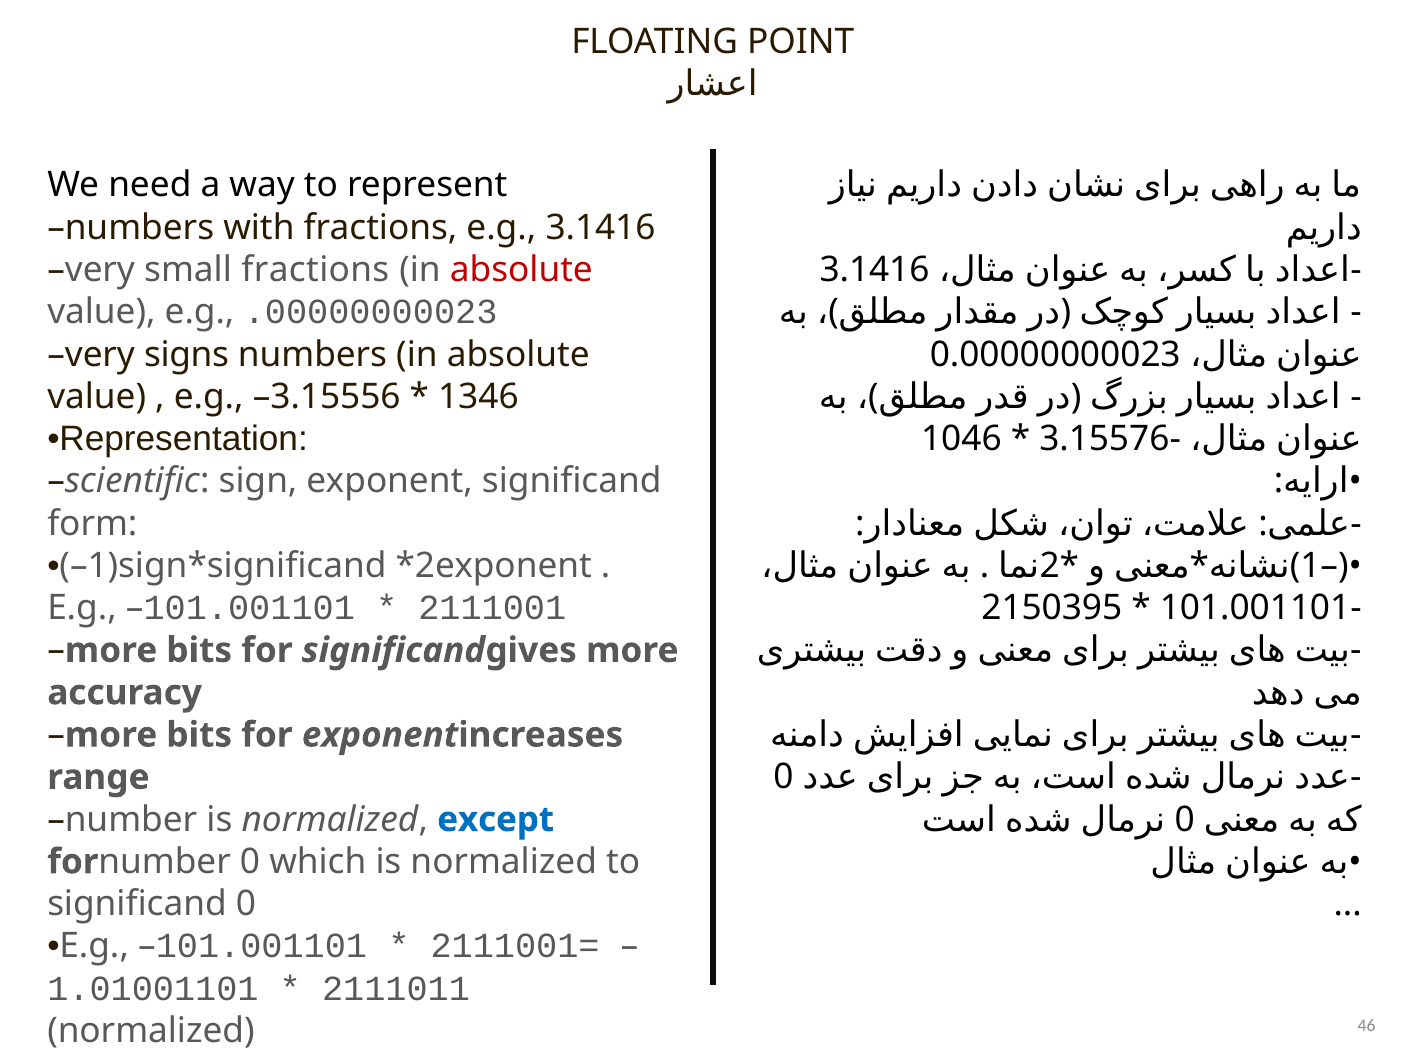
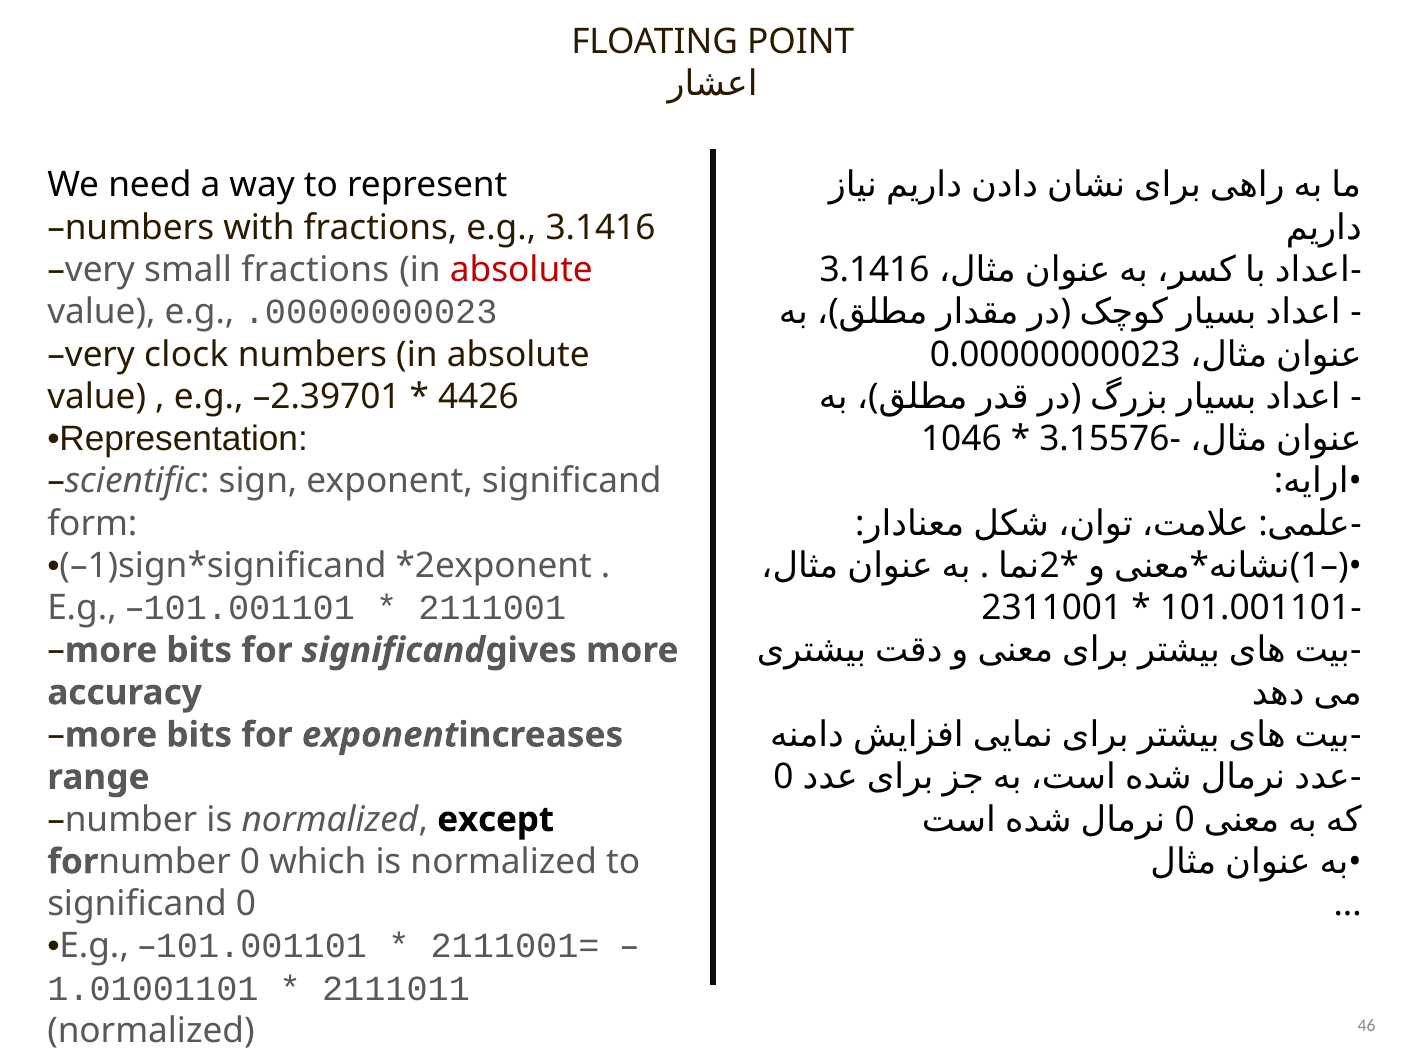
signs: signs -> clock (186, 354)
–3.15556: –3.15556 -> –2.39701 (327, 397)
1346: 1346 -> 4426 (478, 397)
2150395: 2150395 -> 2311001 (1052, 608)
except colour: blue -> black (496, 819)
